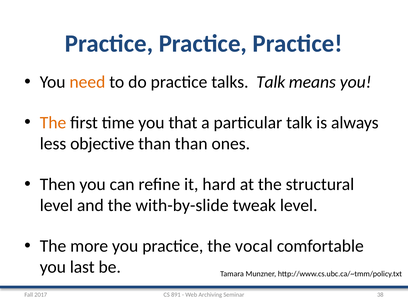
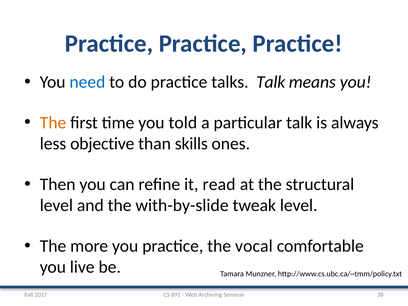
need colour: orange -> blue (87, 82)
that: that -> told (183, 123)
than than: than -> skills (191, 144)
hard: hard -> read (219, 184)
last: last -> live (82, 267)
